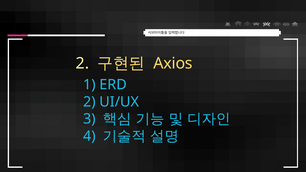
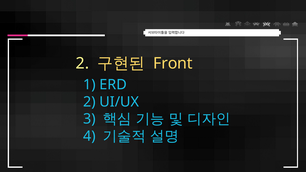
Axios: Axios -> Front (173, 64)
